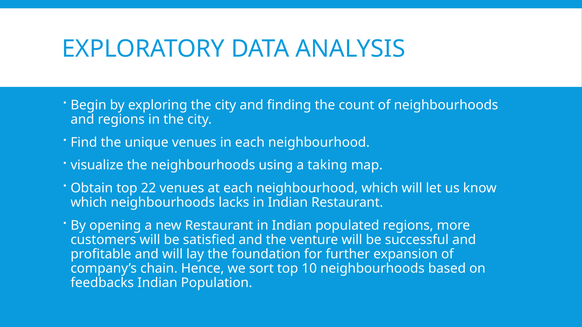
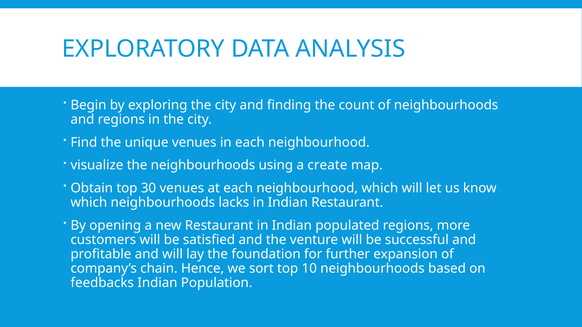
taking: taking -> create (327, 165)
22: 22 -> 30 (148, 188)
